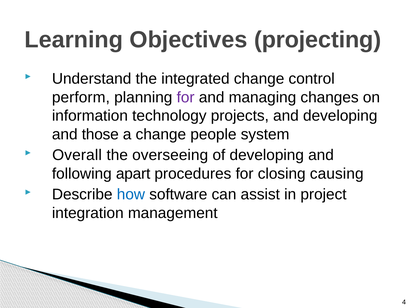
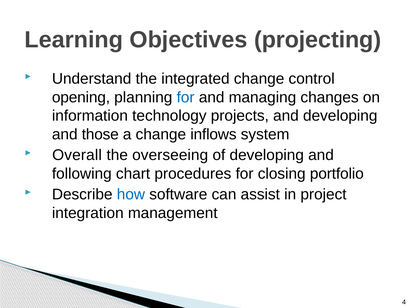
perform: perform -> opening (81, 97)
for colour: purple -> blue (186, 97)
people: people -> inflows (213, 134)
apart: apart -> chart (133, 173)
causing: causing -> portfolio (337, 173)
